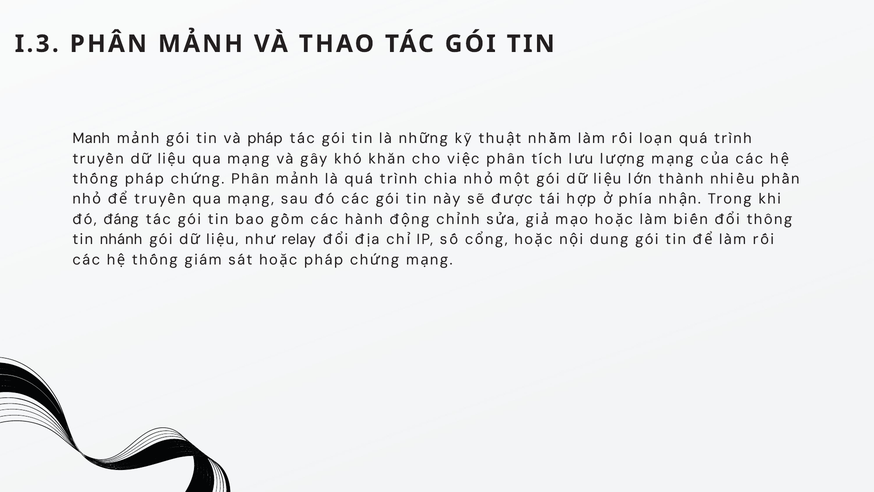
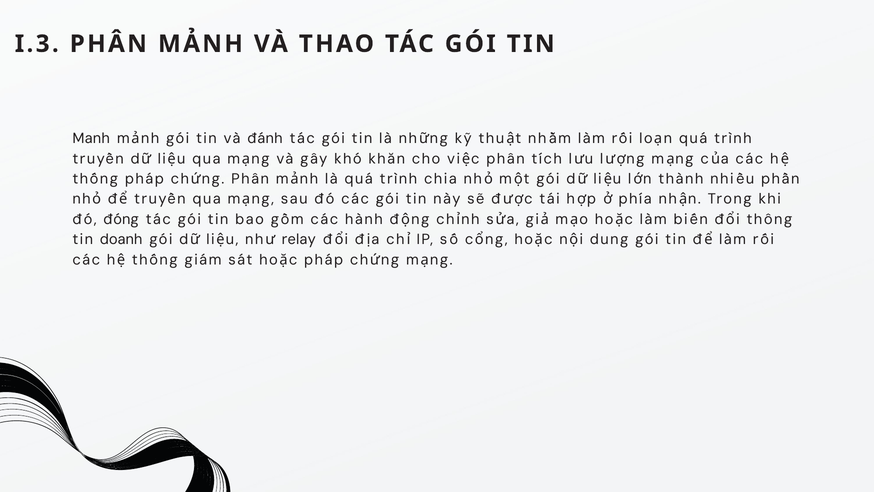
và pháp: pháp -> đánh (265, 138)
đáng: đáng -> đóng (121, 219)
nhánh: nhánh -> doanh (121, 239)
